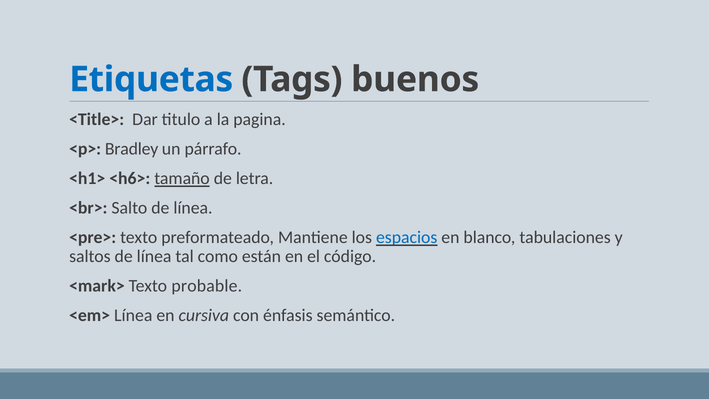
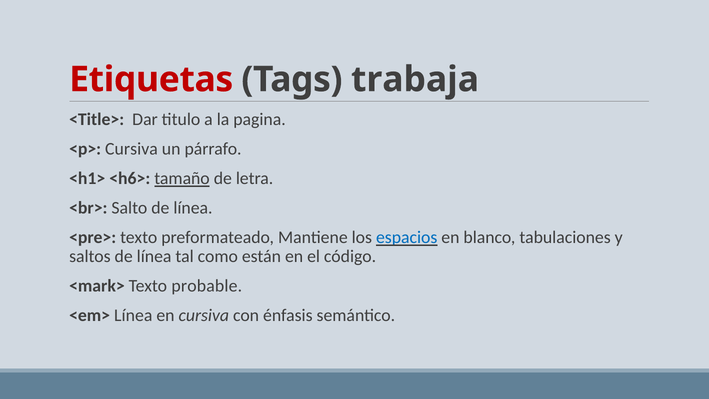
Etiquetas colour: blue -> red (151, 79)
buenos: buenos -> trabaja (415, 79)
<p> Bradley: Bradley -> Cursiva (131, 149)
